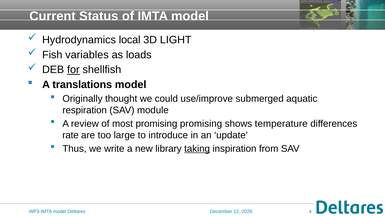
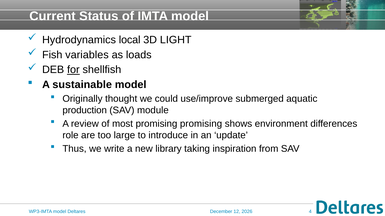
translations: translations -> sustainable (82, 85)
respiration: respiration -> production (85, 110)
temperature: temperature -> environment (281, 124)
rate: rate -> role (70, 135)
taking underline: present -> none (197, 149)
